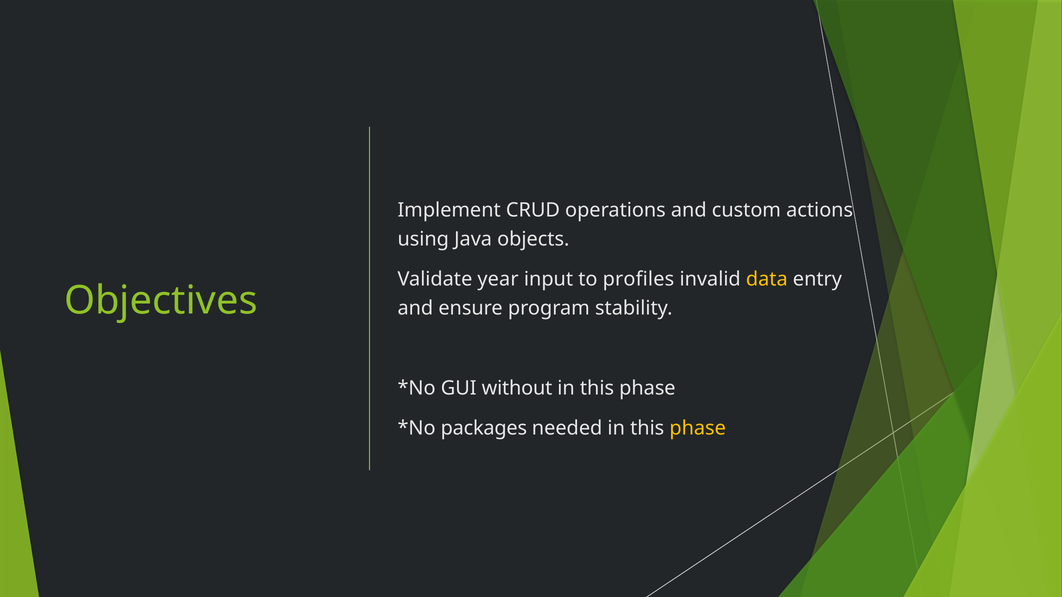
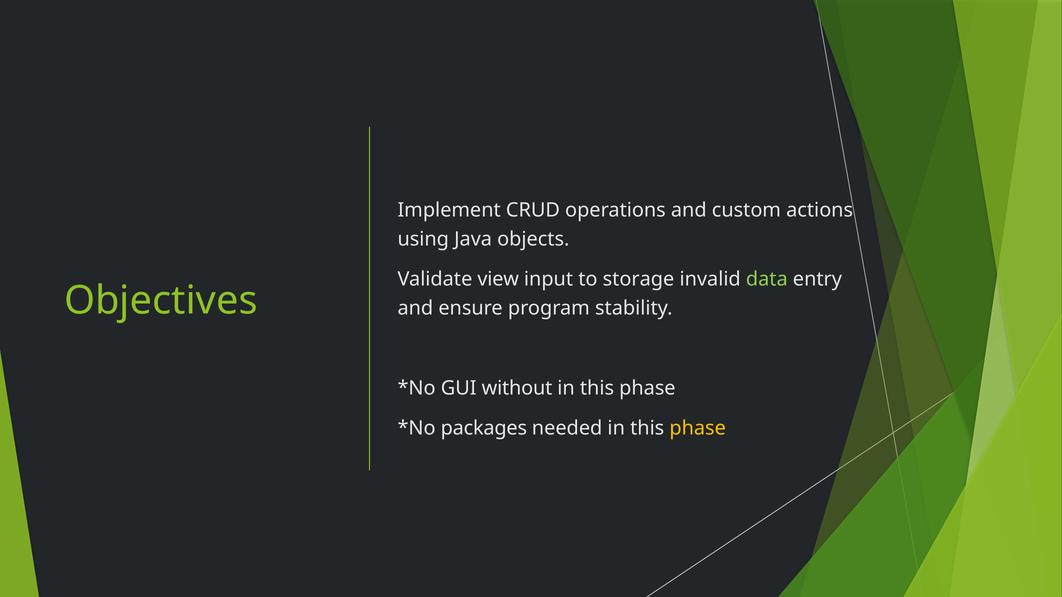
year: year -> view (498, 279)
profiles: profiles -> storage (639, 279)
data colour: yellow -> light green (767, 279)
